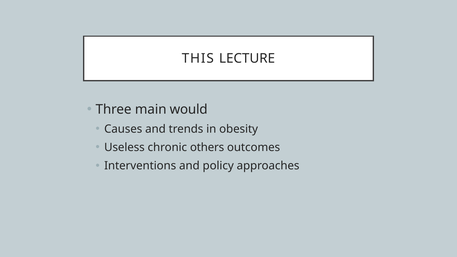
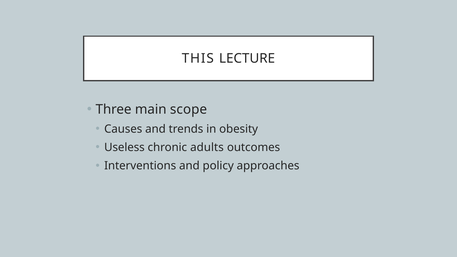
would: would -> scope (189, 110)
others: others -> adults (207, 147)
